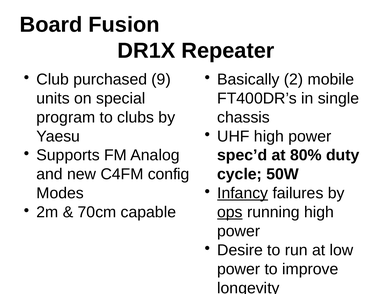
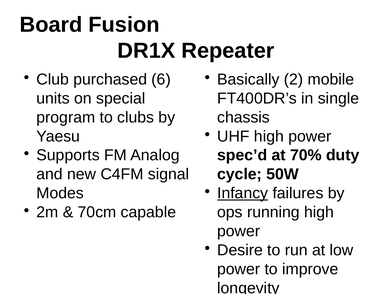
9: 9 -> 6 (161, 79)
80%: 80% -> 70% (306, 155)
config: config -> signal (169, 174)
ops underline: present -> none (230, 212)
